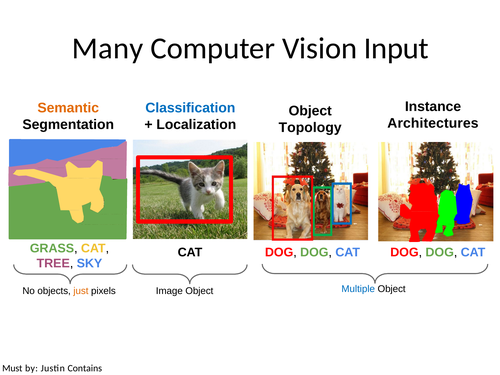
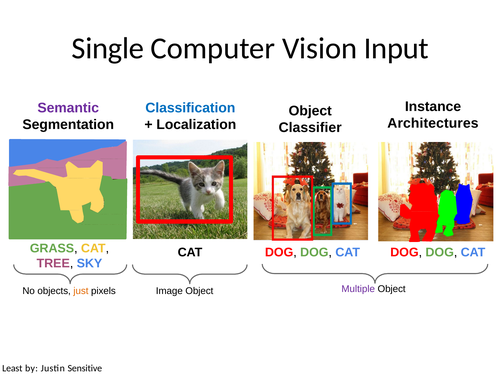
Many: Many -> Single (108, 48)
Semantic colour: orange -> purple (68, 108)
Topology: Topology -> Classifier (310, 128)
Multiple colour: blue -> purple (358, 289)
Must: Must -> Least (12, 368)
Contains: Contains -> Sensitive (85, 368)
